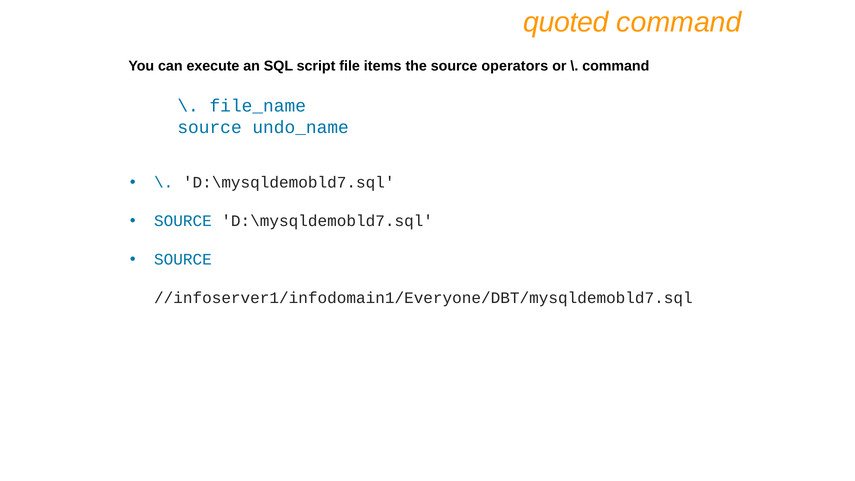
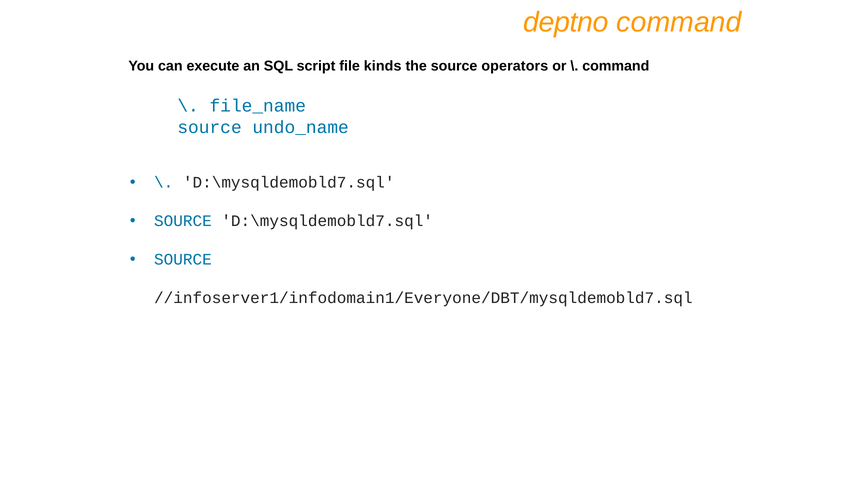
quoted: quoted -> deptno (566, 22)
items: items -> kinds (383, 66)
